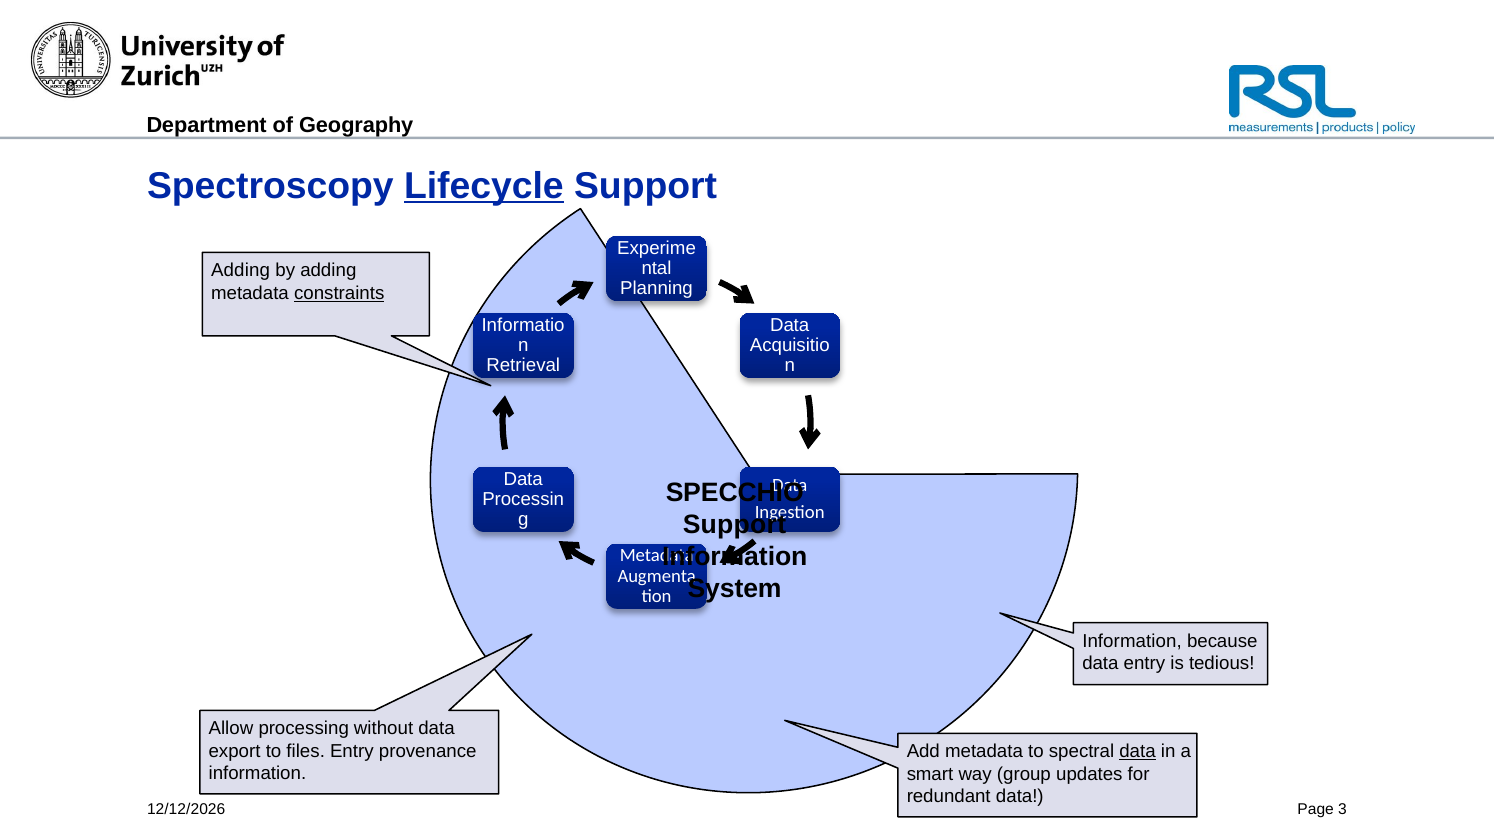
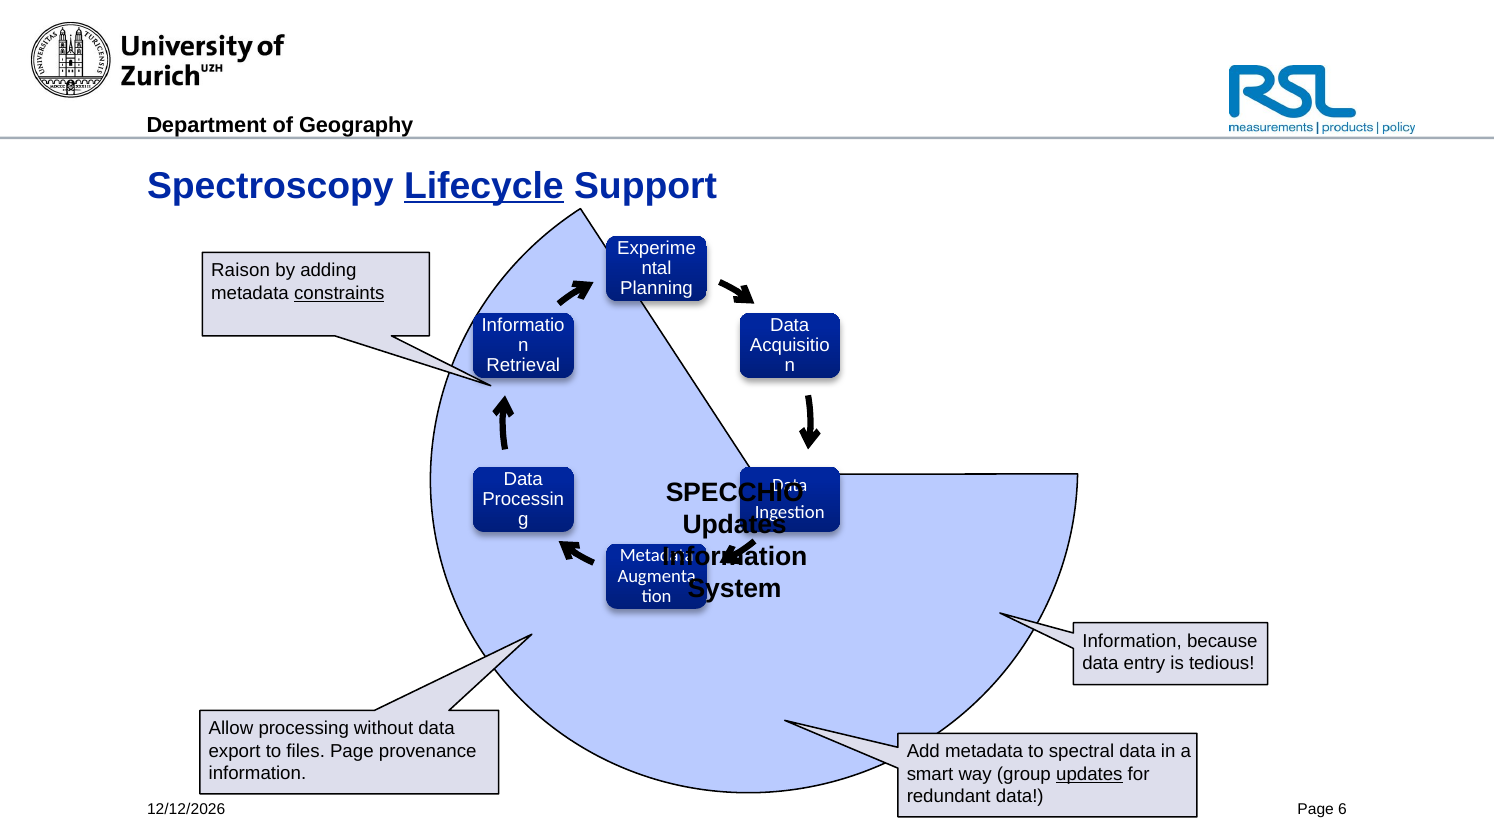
Adding: Adding -> Raison (241, 271)
Support: Support -> Updates (735, 525)
files Entry: Entry -> Page (352, 752)
data underline: present -> none (1138, 752)
updates underline: none -> present (1089, 775)
3: 3 -> 6 (1343, 810)
